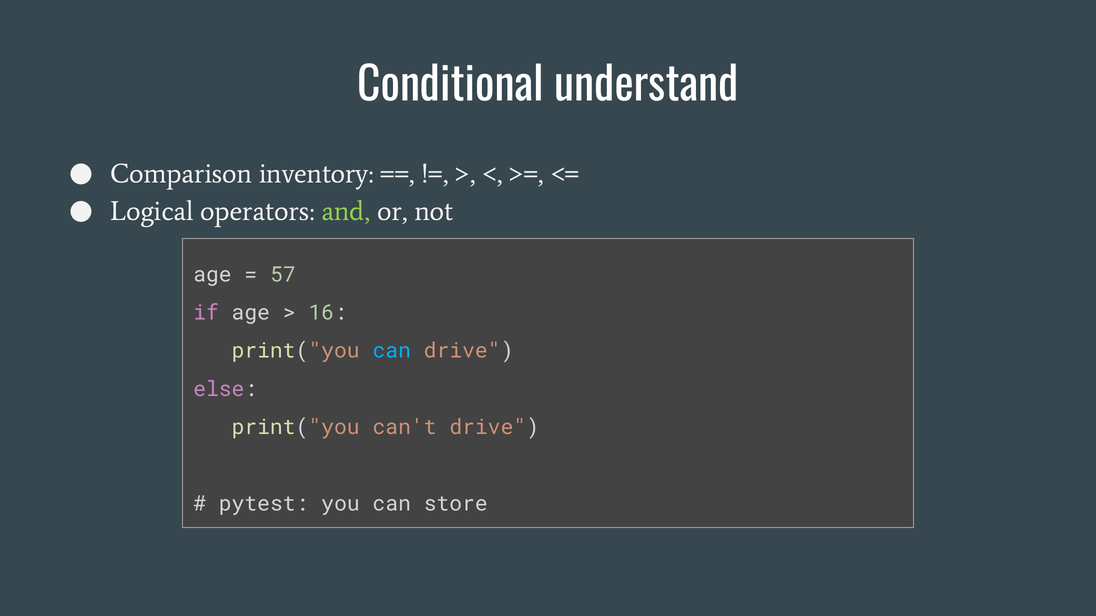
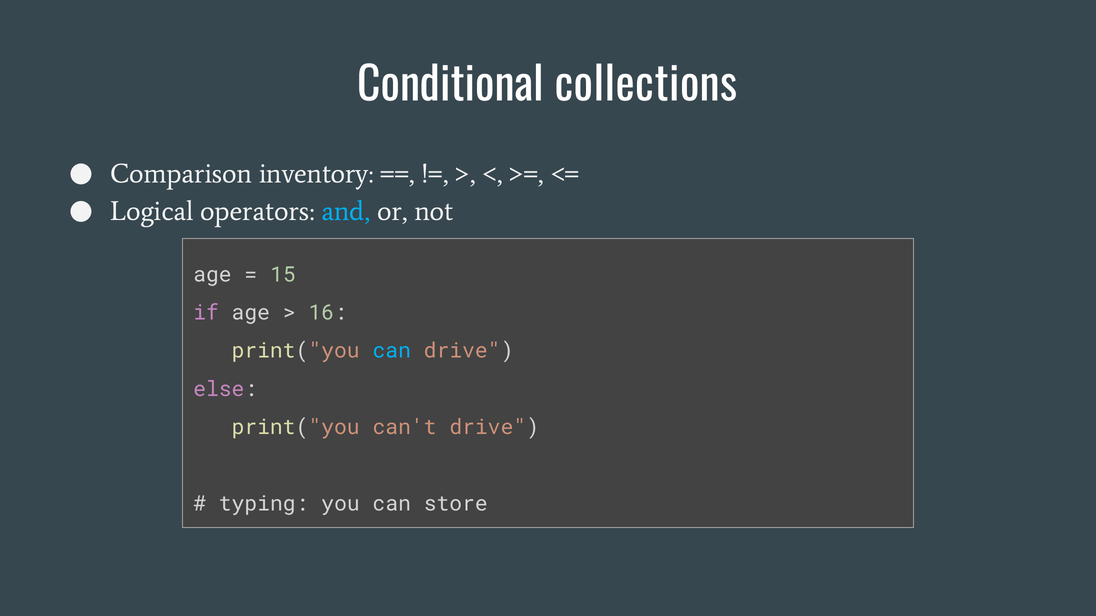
understand: understand -> collections (646, 86)
and colour: light green -> light blue (346, 212)
57: 57 -> 15 (283, 275)
pytest: pytest -> typing (264, 504)
